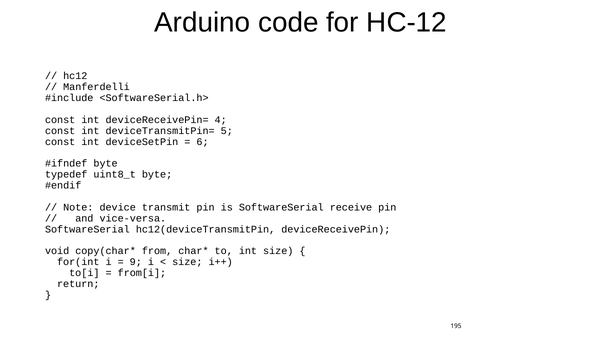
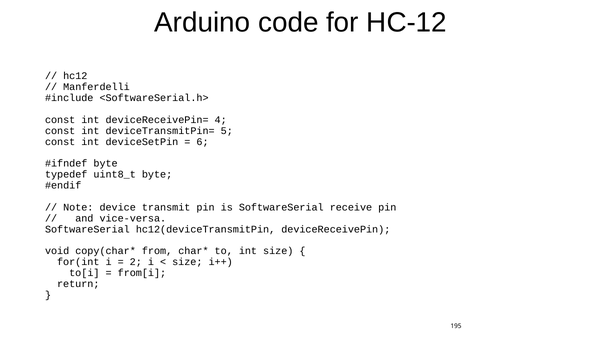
9: 9 -> 2 (136, 262)
